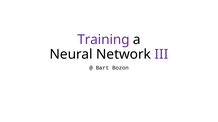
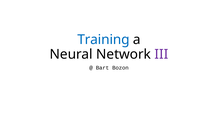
Training colour: purple -> blue (103, 40)
